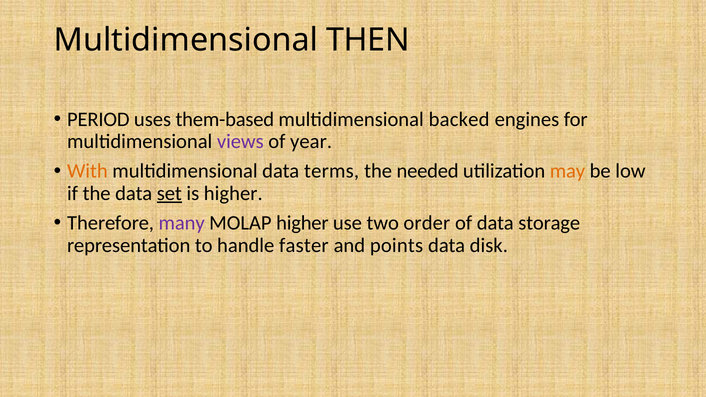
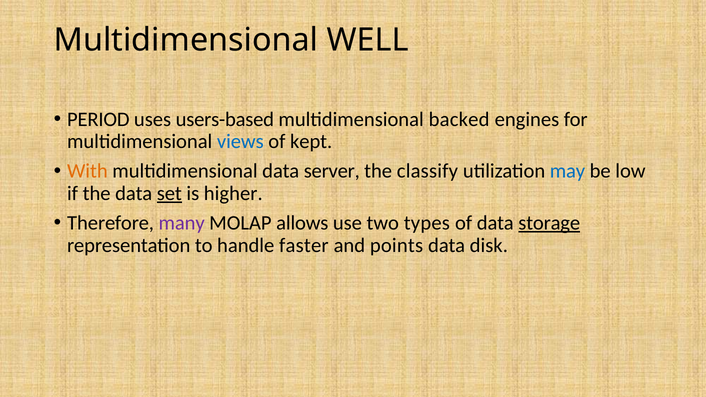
THEN: THEN -> WELL (368, 40)
them-based: them-based -> users-based (225, 119)
views colour: purple -> blue (240, 142)
year: year -> kept (311, 142)
terms: terms -> server (332, 171)
needed: needed -> classify (427, 171)
may colour: orange -> blue (567, 171)
MOLAP higher: higher -> allows (302, 223)
order: order -> types (427, 223)
storage underline: none -> present (549, 223)
